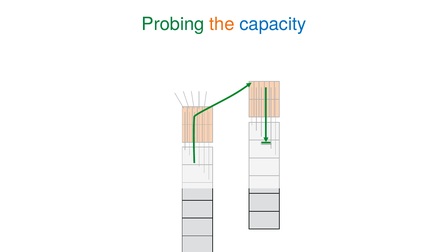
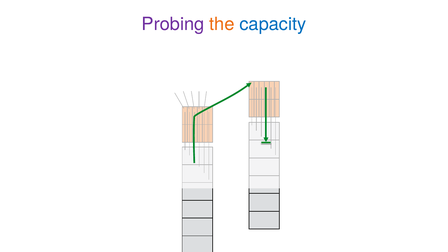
Probing colour: green -> purple (173, 24)
